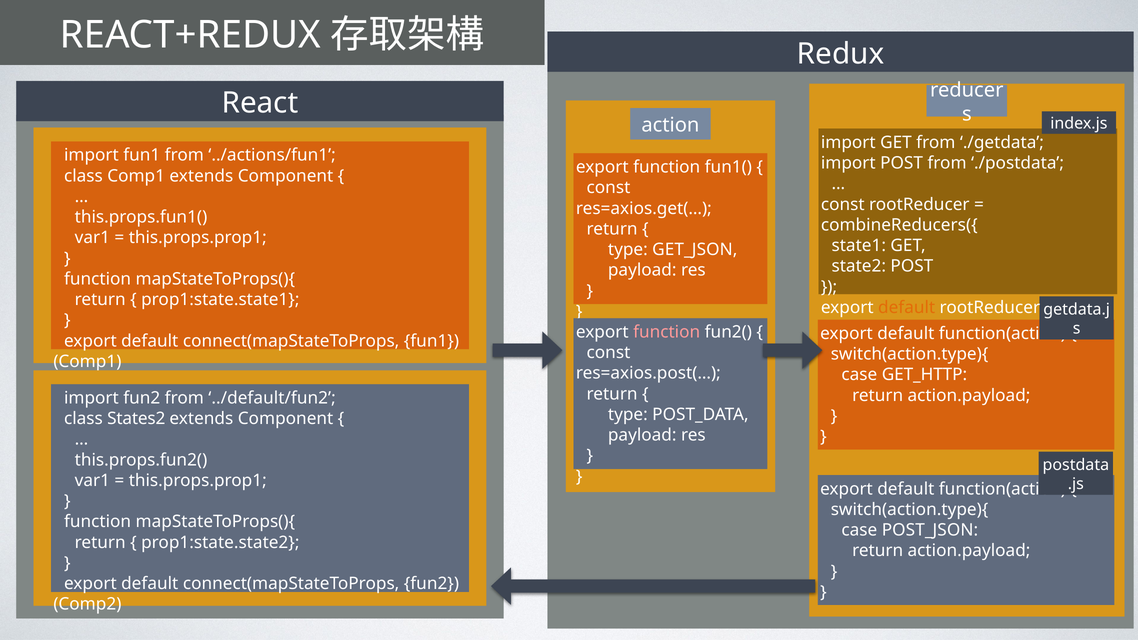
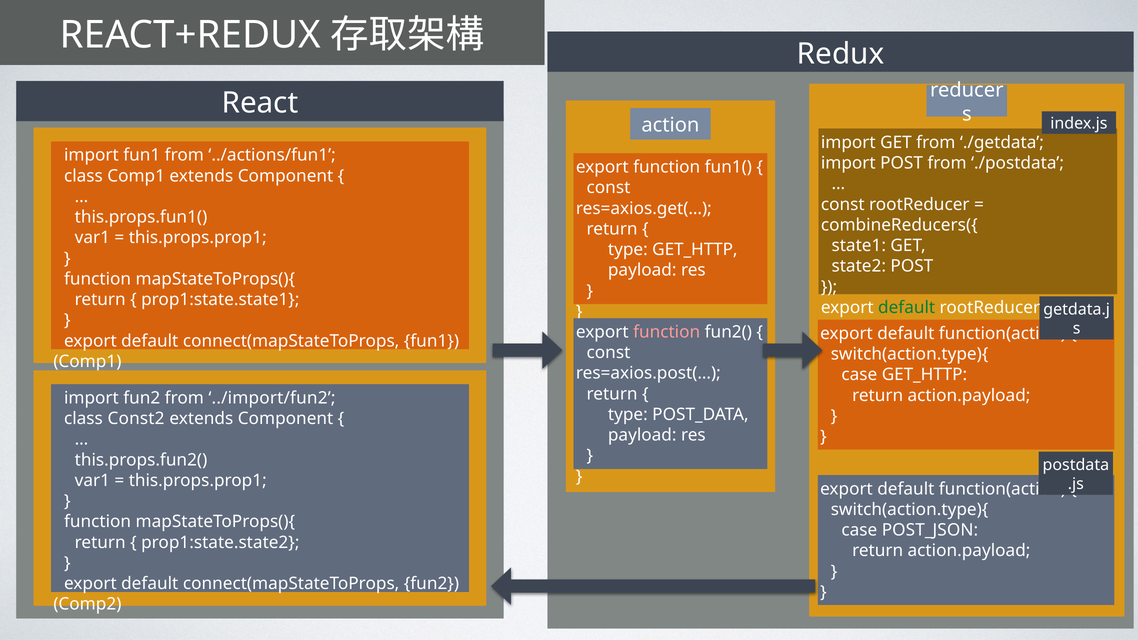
type GET_JSON: GET_JSON -> GET_HTTP (695, 250)
default colour: orange -> green (907, 308)
../default/fun2: ../default/fun2 -> ../import/fun2 (272, 398)
States2: States2 -> Const2 (136, 419)
